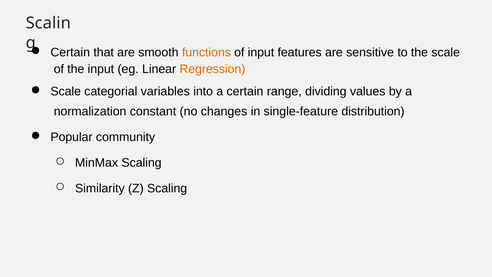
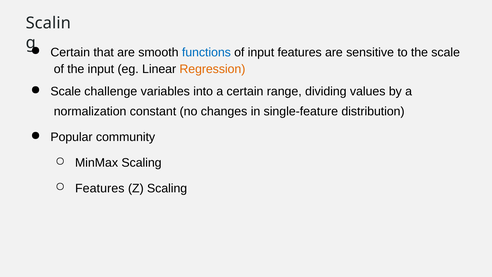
functions colour: orange -> blue (206, 52)
categorial: categorial -> challenge (111, 91)
Similarity: Similarity -> Features (100, 188)
